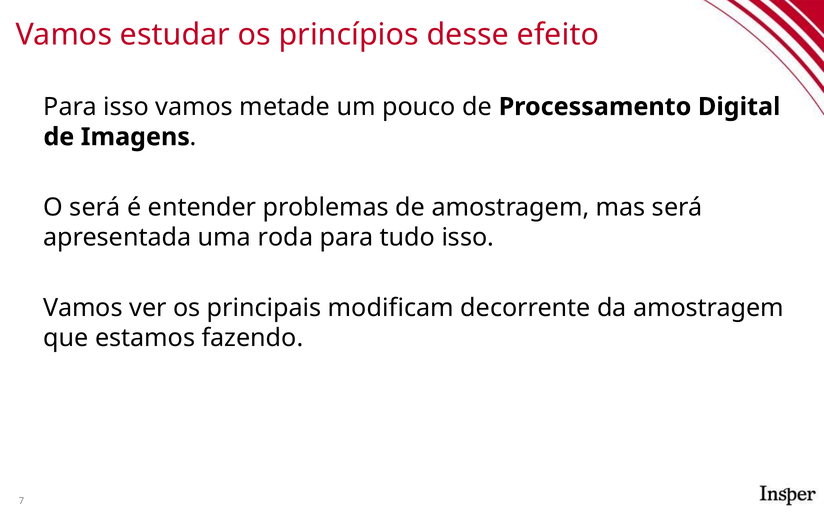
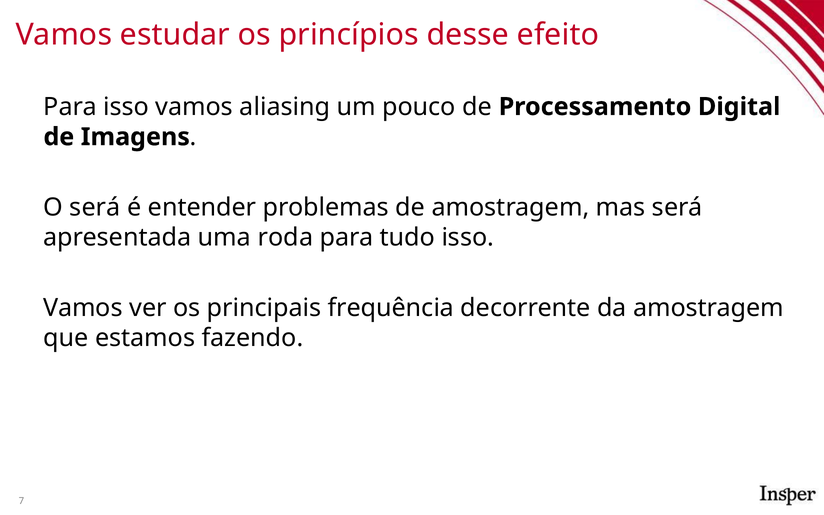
metade: metade -> aliasing (285, 107)
modificam: modificam -> frequência (391, 308)
